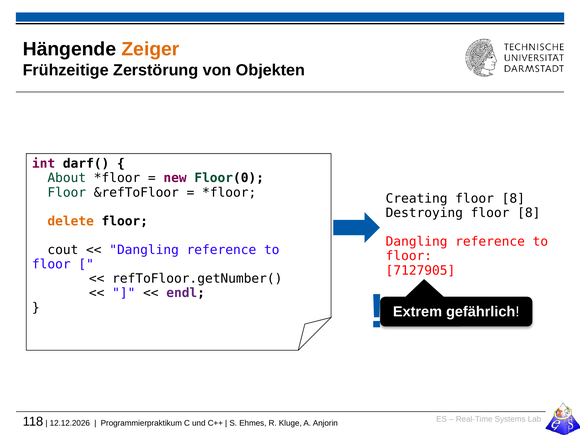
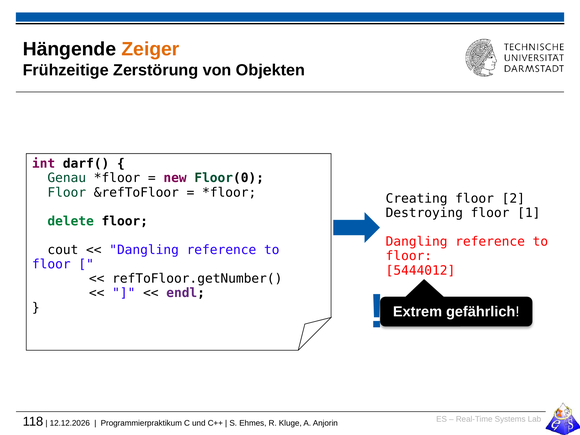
About: About -> Genau (67, 178)
Creating floor 8: 8 -> 2 (513, 199)
Destroying floor 8: 8 -> 1 (529, 213)
delete colour: orange -> green (71, 221)
7127905: 7127905 -> 5444012 (420, 270)
